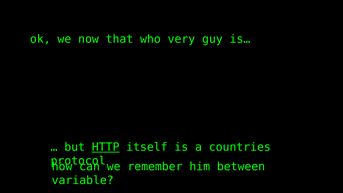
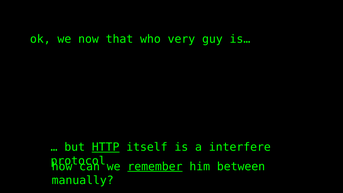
countries: countries -> interfere (240, 147)
remember underline: none -> present (155, 166)
variable: variable -> manually (83, 180)
